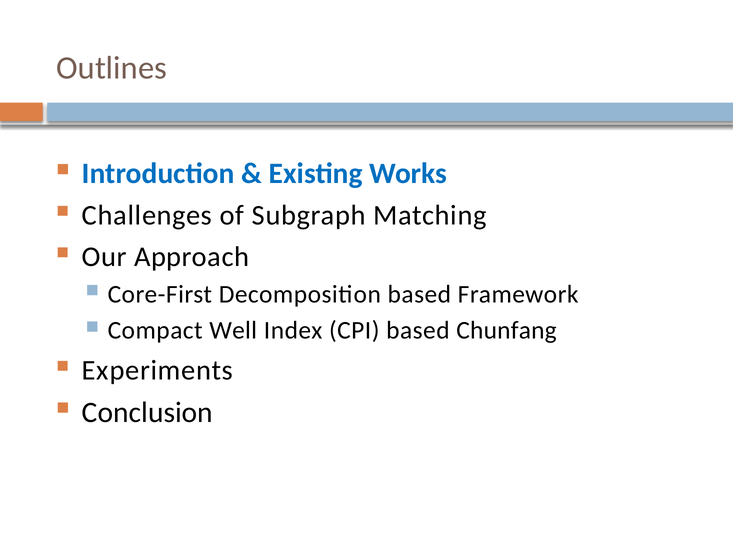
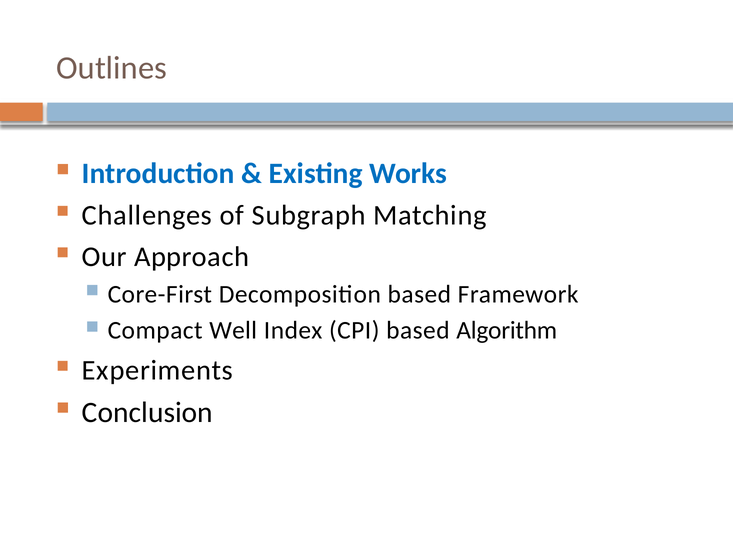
Chunfang: Chunfang -> Algorithm (507, 330)
